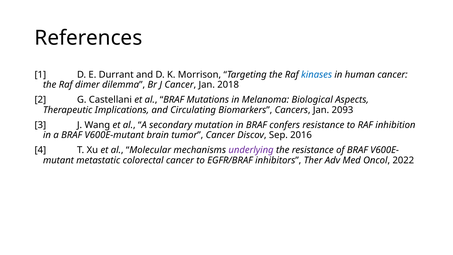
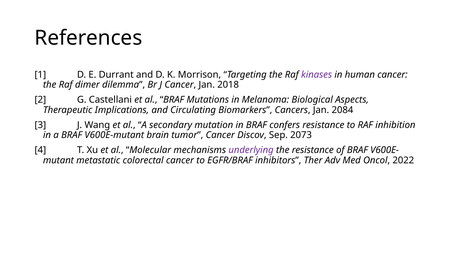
kinases colour: blue -> purple (317, 75)
2093: 2093 -> 2084 (342, 110)
2016: 2016 -> 2073 (301, 135)
